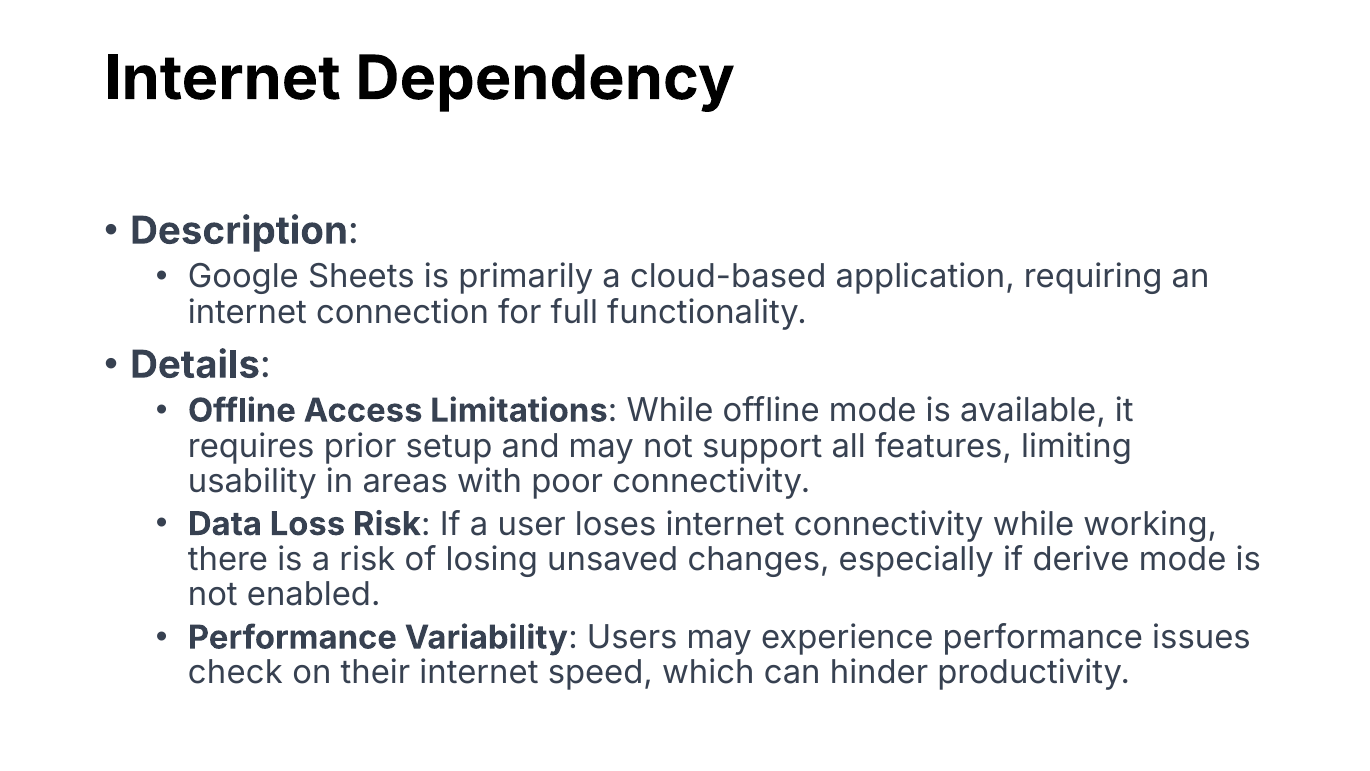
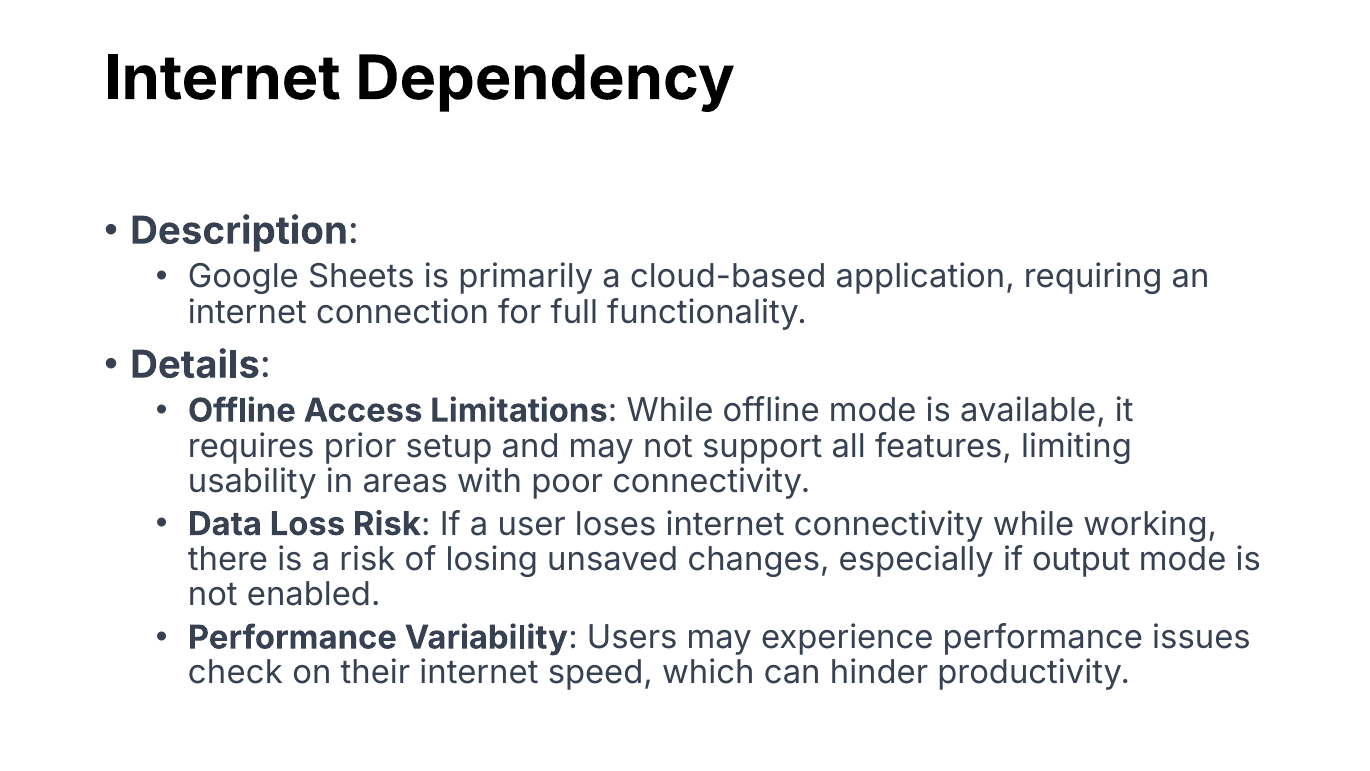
derive: derive -> output (1081, 559)
